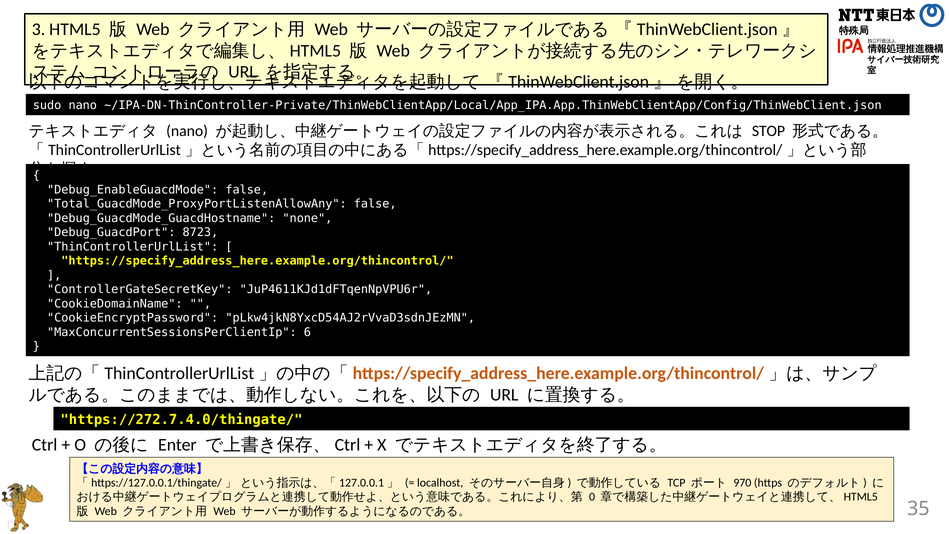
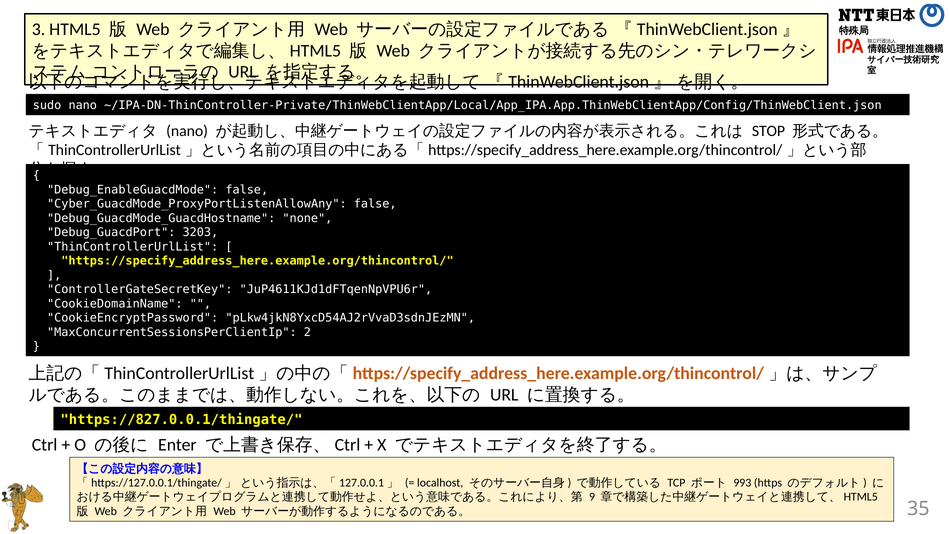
Total_GuacdMode_ProxyPortListenAllowAny: Total_GuacdMode_ProxyPortListenAllowAny -> Cyber_GuacdMode_ProxyPortListenAllowAny (197, 204)
8723: 8723 -> 3203 (200, 232)
6: 6 -> 2 (307, 332)
https://272.7.4.0/thingate/: https://272.7.4.0/thingate/ -> https://827.0.0.1/thingate/ (181, 419)
970: 970 -> 993 (742, 483)
0: 0 -> 9 (592, 497)
